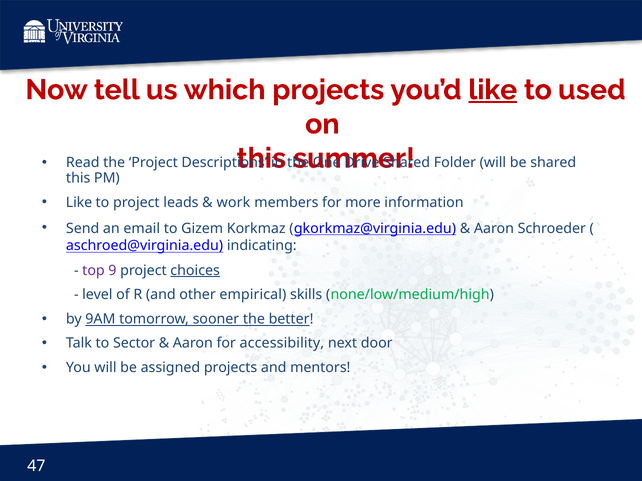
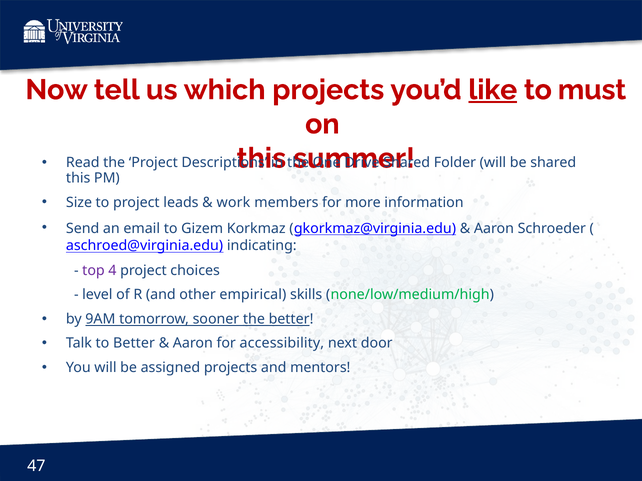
used: used -> must (592, 90)
Like: Like -> Size (79, 203)
9: 9 -> 4 (112, 271)
choices underline: present -> none (195, 271)
to Sector: Sector -> Better (134, 344)
